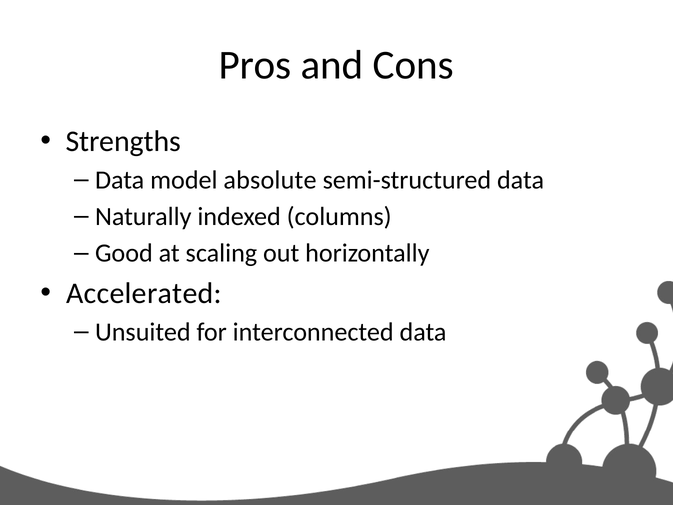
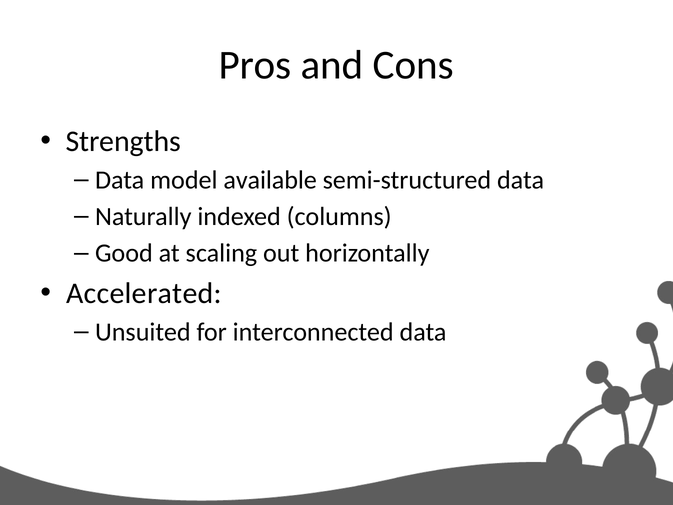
absolute: absolute -> available (270, 180)
